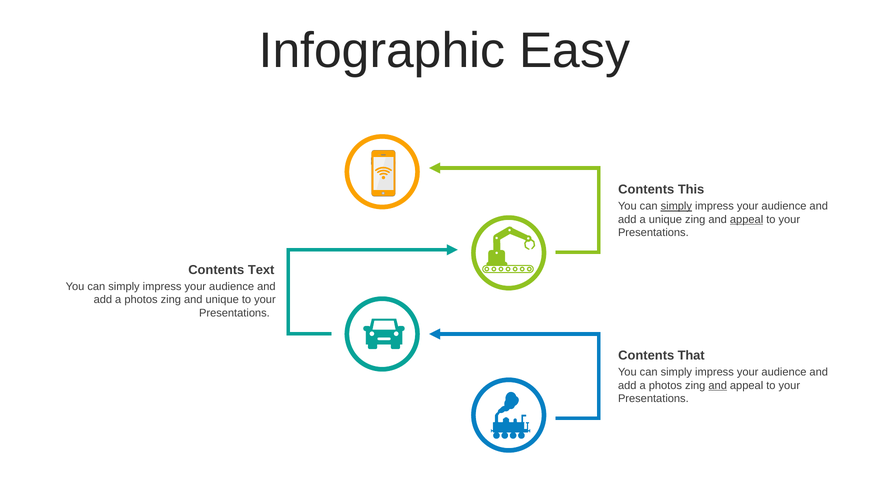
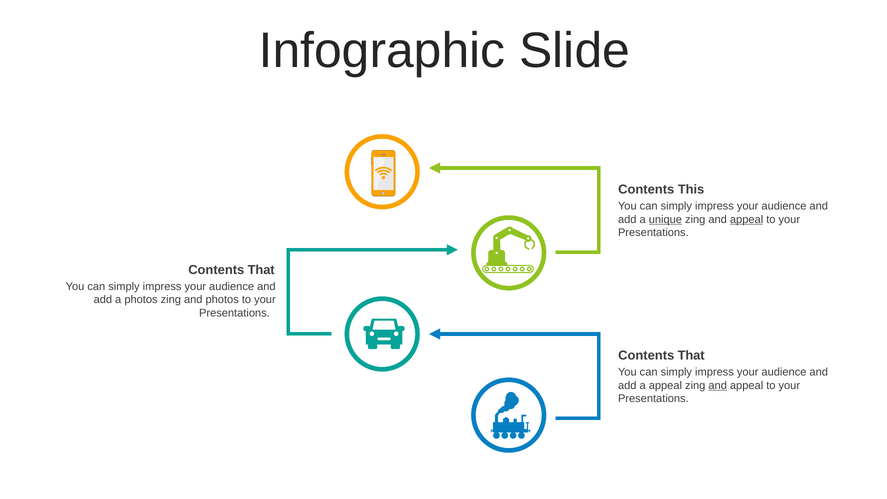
Easy: Easy -> Slide (575, 51)
simply underline: present -> none (676, 206)
unique underline: none -> present (665, 219)
Text: Text -> That (261, 270)
and unique: unique -> photos (222, 300)
photos: photos -> appeal (665, 385)
